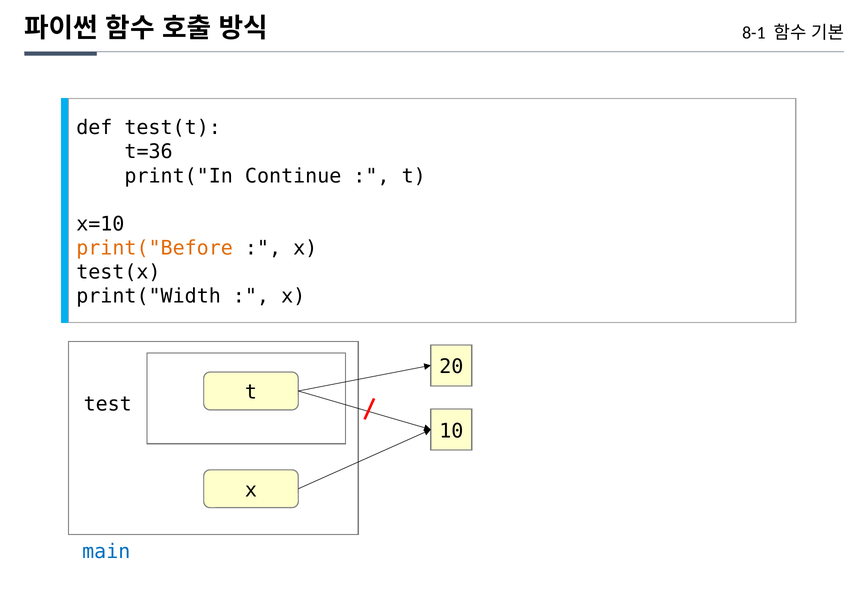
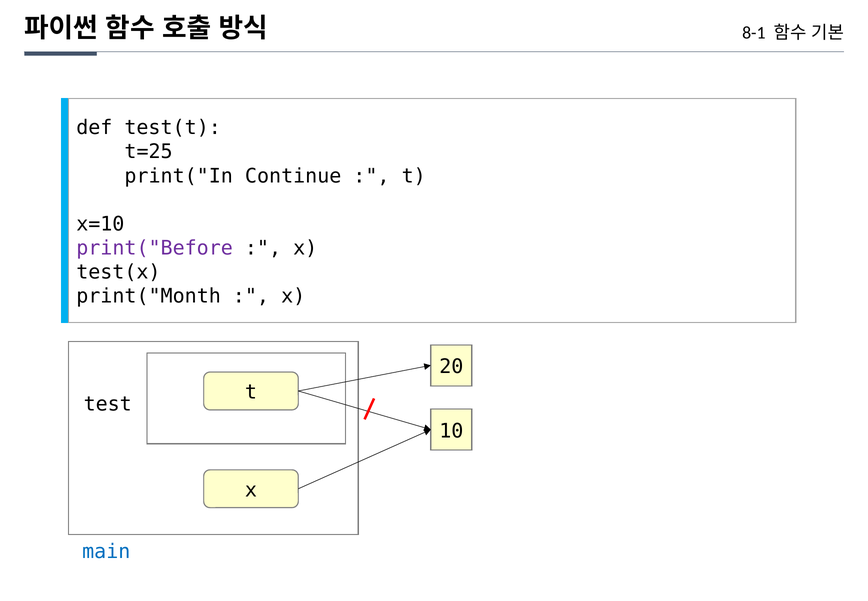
t=36: t=36 -> t=25 (149, 152)
print("Before colour: orange -> purple (155, 248)
print("Width: print("Width -> print("Month (149, 296)
